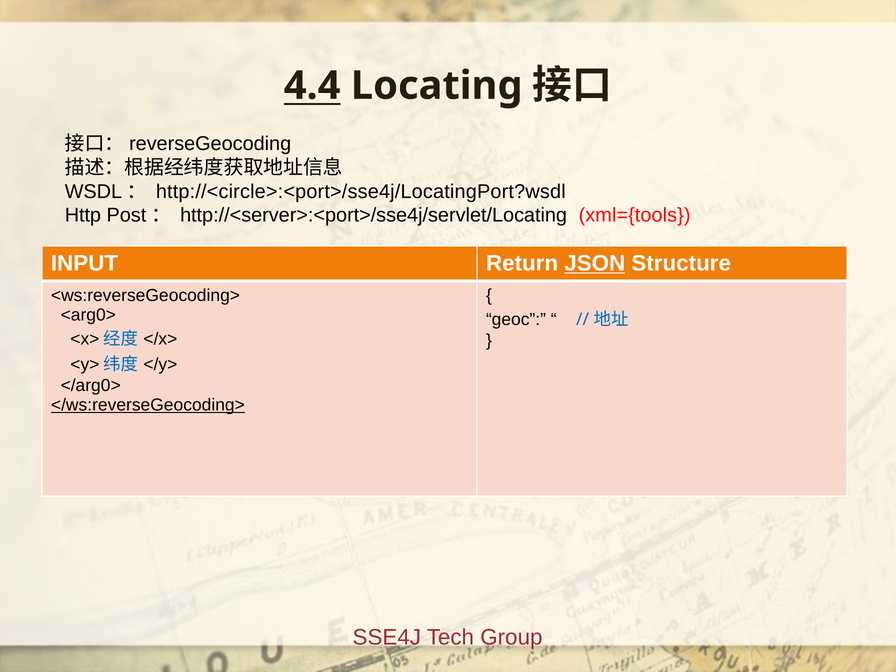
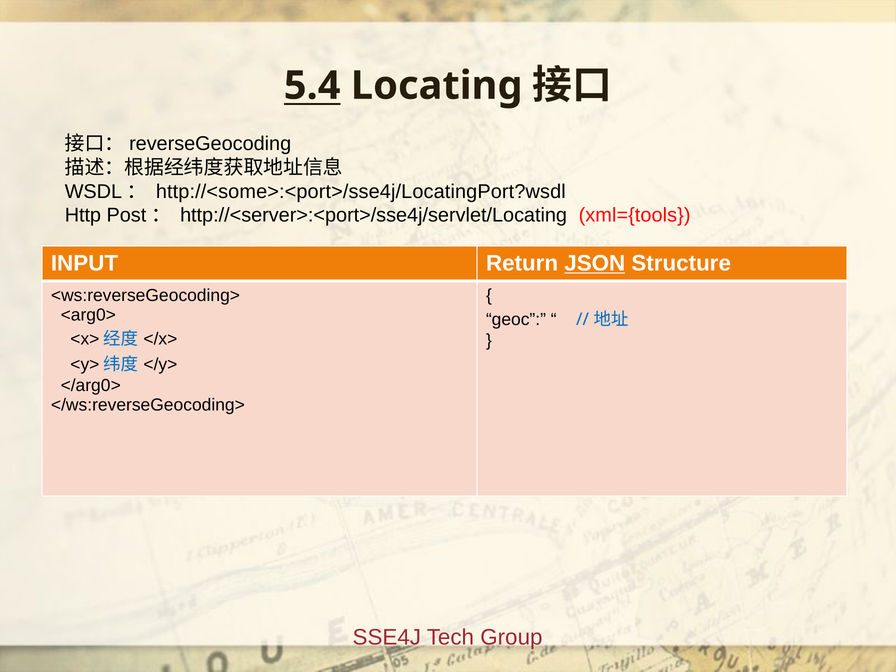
4.4: 4.4 -> 5.4 (312, 86)
http://<circle>:<port>/sse4j/LocatingPort?wsdl: http://<circle>:<port>/sse4j/LocatingPort?wsdl -> http://<some>:<port>/sse4j/LocatingPort?wsdl (361, 191)
</ws:reverseGeocoding> underline: present -> none (148, 405)
